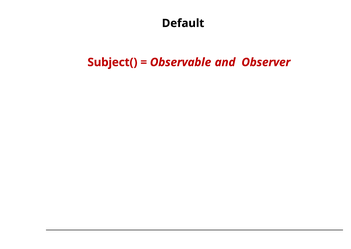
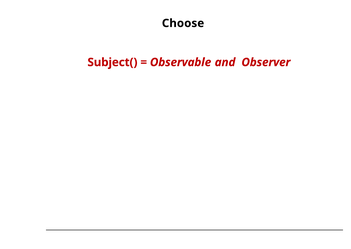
Default: Default -> Choose (183, 23)
